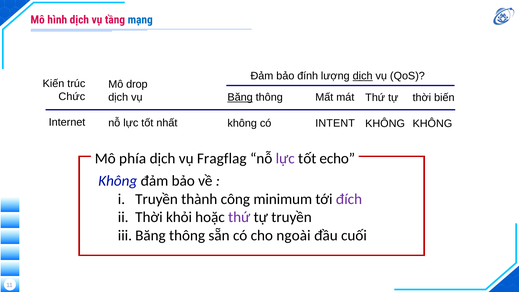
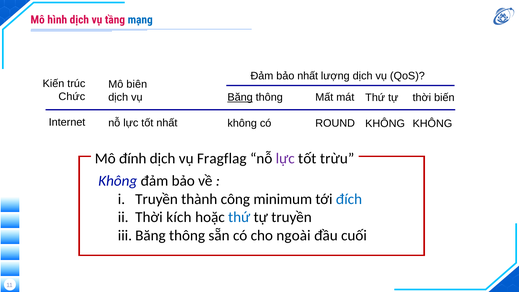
bảo đính: đính -> nhất (308, 76)
dịch underline: present -> none (363, 76)
drop: drop -> biên (137, 84)
INTENT: INTENT -> ROUND (335, 123)
phía: phía -> đính (133, 159)
echo: echo -> trừu (337, 159)
đích colour: purple -> blue (349, 199)
khỏi: khỏi -> kích (179, 217)
thứ colour: purple -> blue (239, 217)
